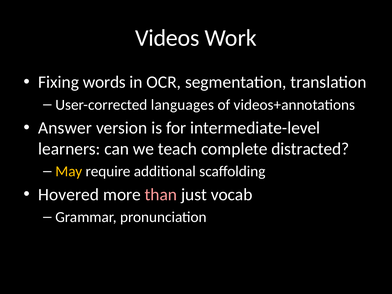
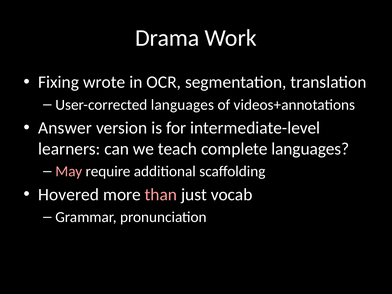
Videos: Videos -> Drama (167, 38)
words: words -> wrote (104, 82)
complete distracted: distracted -> languages (310, 149)
May colour: yellow -> pink (69, 171)
